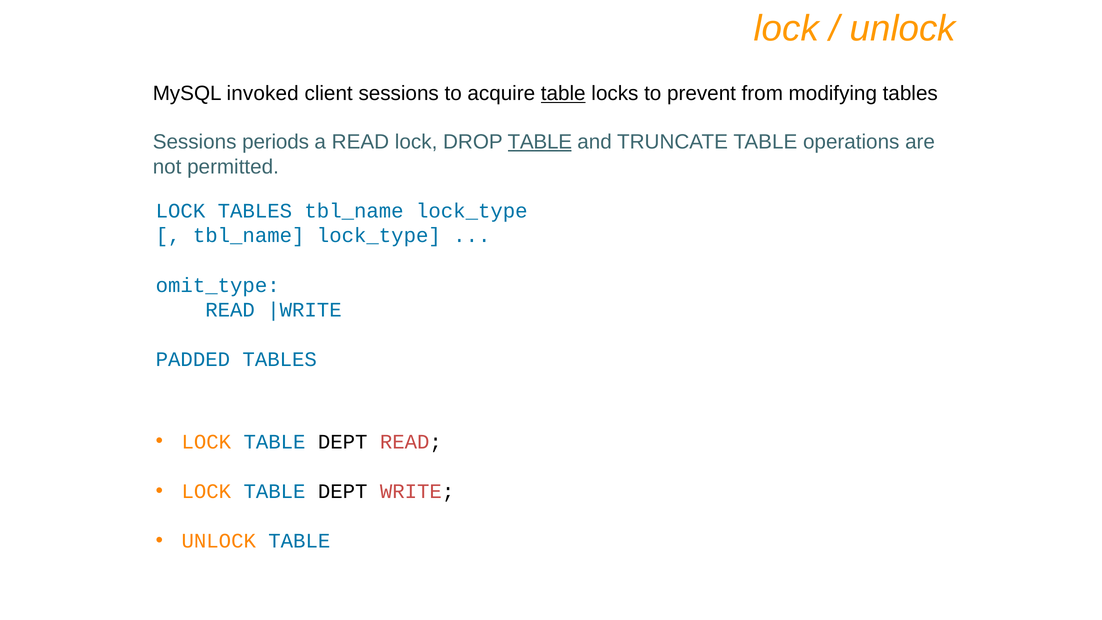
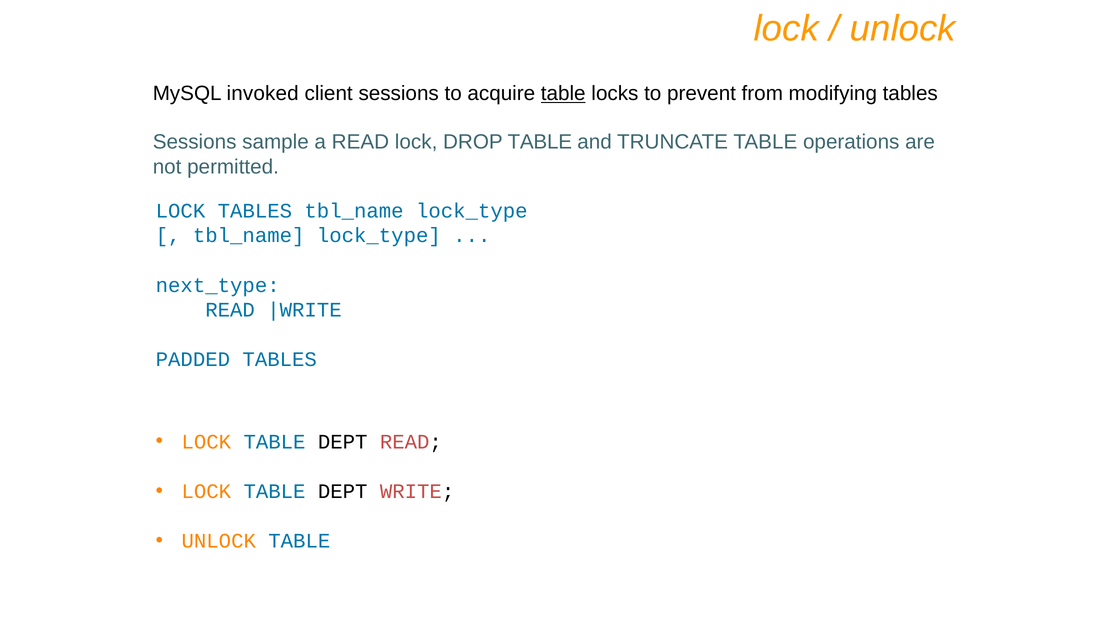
periods: periods -> sample (276, 142)
TABLE underline: present -> none (540, 142)
omit_type: omit_type -> next_type (218, 285)
